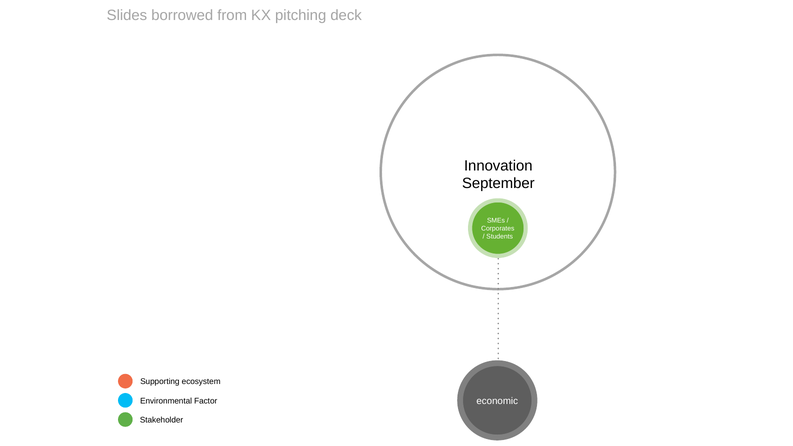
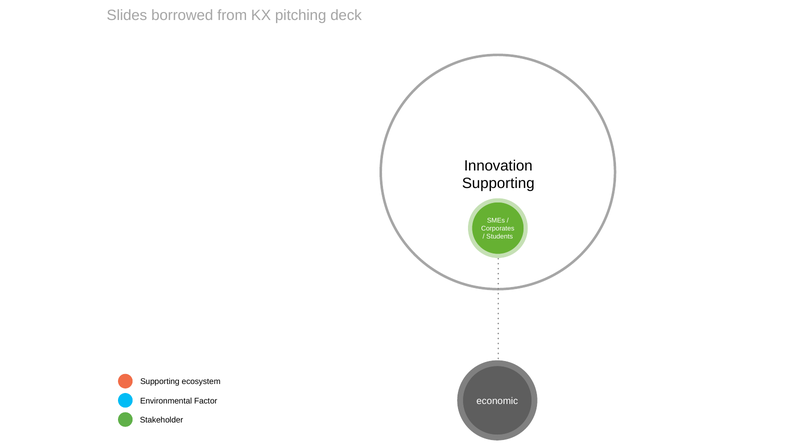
September: September -> Supporting (498, 183)
